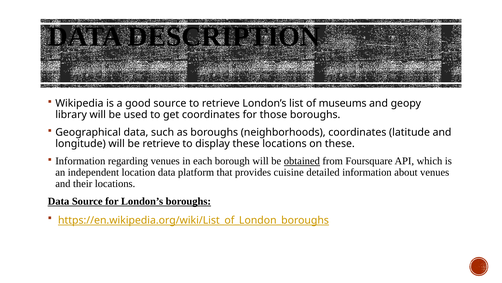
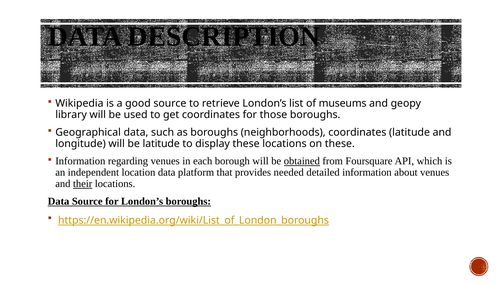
be retrieve: retrieve -> latitude (161, 143)
cuisine: cuisine -> needed (289, 172)
their underline: none -> present (83, 183)
